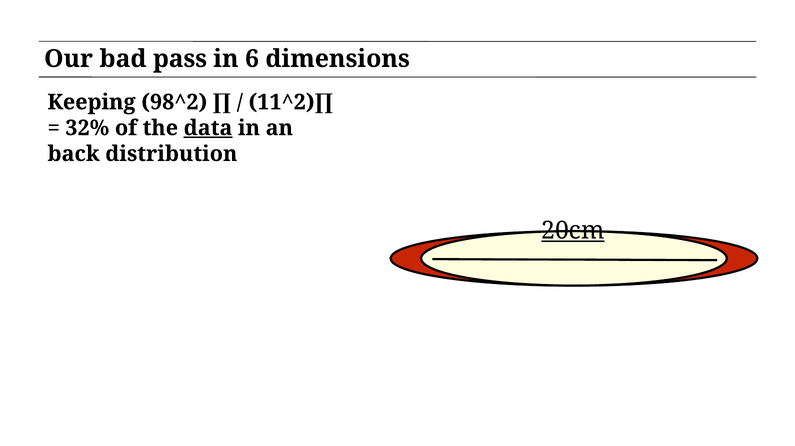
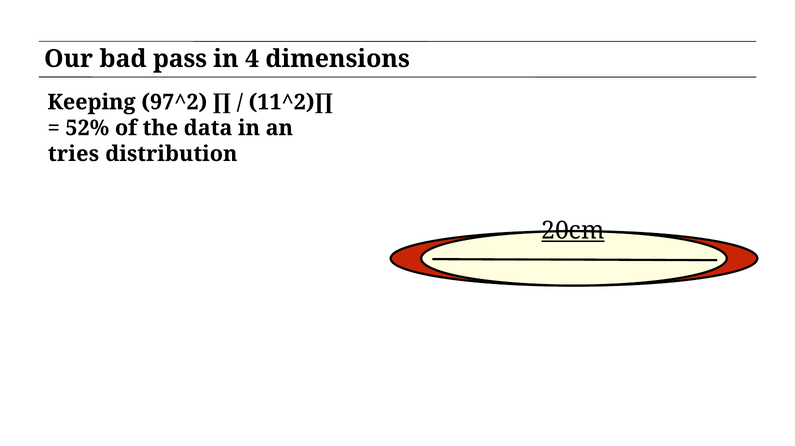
6: 6 -> 4 (252, 59)
98^2: 98^2 -> 97^2 (174, 102)
32%: 32% -> 52% (87, 128)
data underline: present -> none (208, 128)
back: back -> tries (73, 154)
